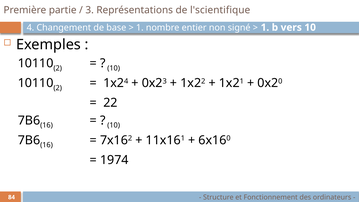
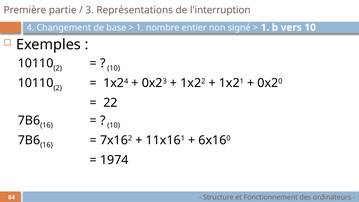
l'scientifique: l'scientifique -> l'interruption (220, 10)
